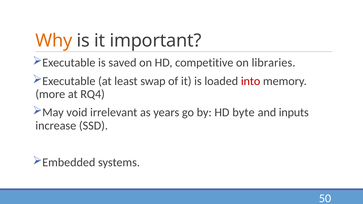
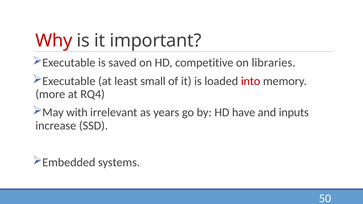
Why colour: orange -> red (54, 41)
swap: swap -> small (153, 81)
void: void -> with (77, 113)
byte: byte -> have (244, 113)
